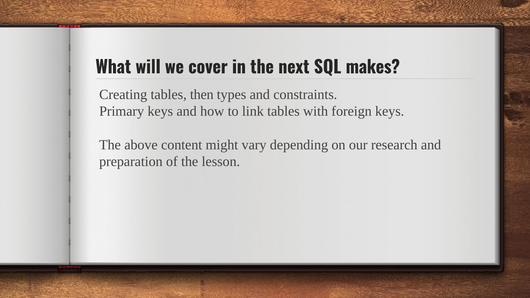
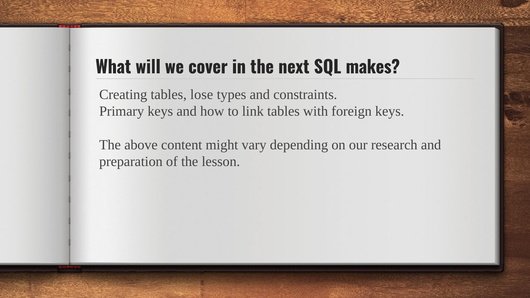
then: then -> lose (202, 95)
